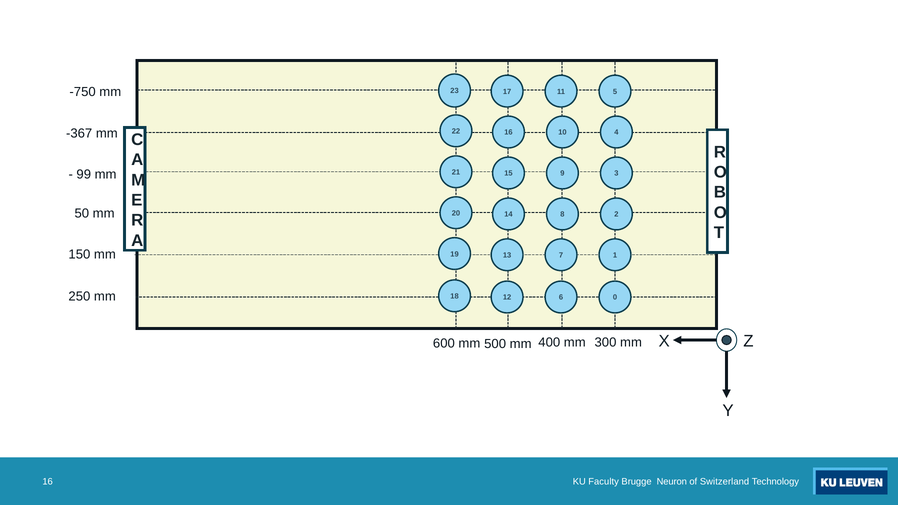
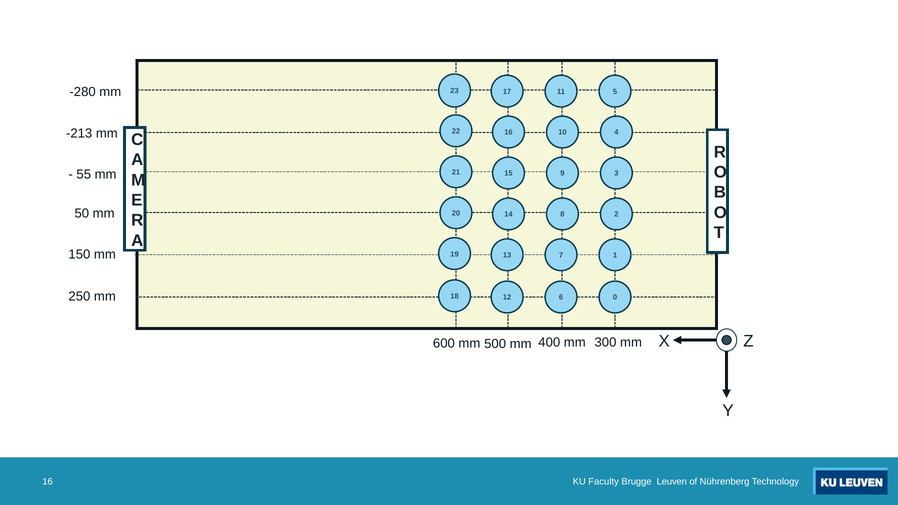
-750: -750 -> -280 (83, 92)
-367: -367 -> -213 (79, 133)
99: 99 -> 55 (84, 175)
Neuron: Neuron -> Leuven (672, 482)
Switzerland: Switzerland -> Nührenberg (725, 482)
